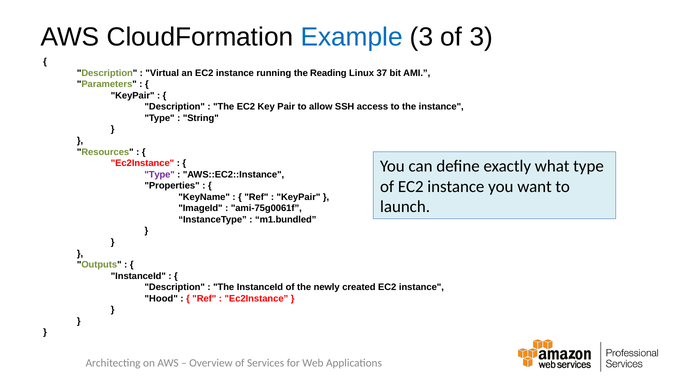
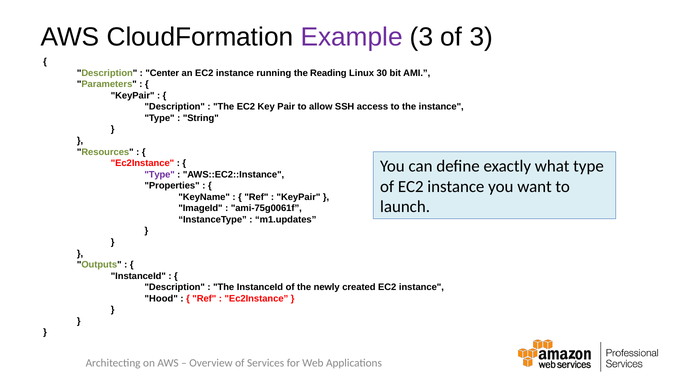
Example colour: blue -> purple (352, 37)
Virtual: Virtual -> Center (162, 73)
37: 37 -> 30 (382, 73)
m1.bundled: m1.bundled -> m1.updates (286, 220)
